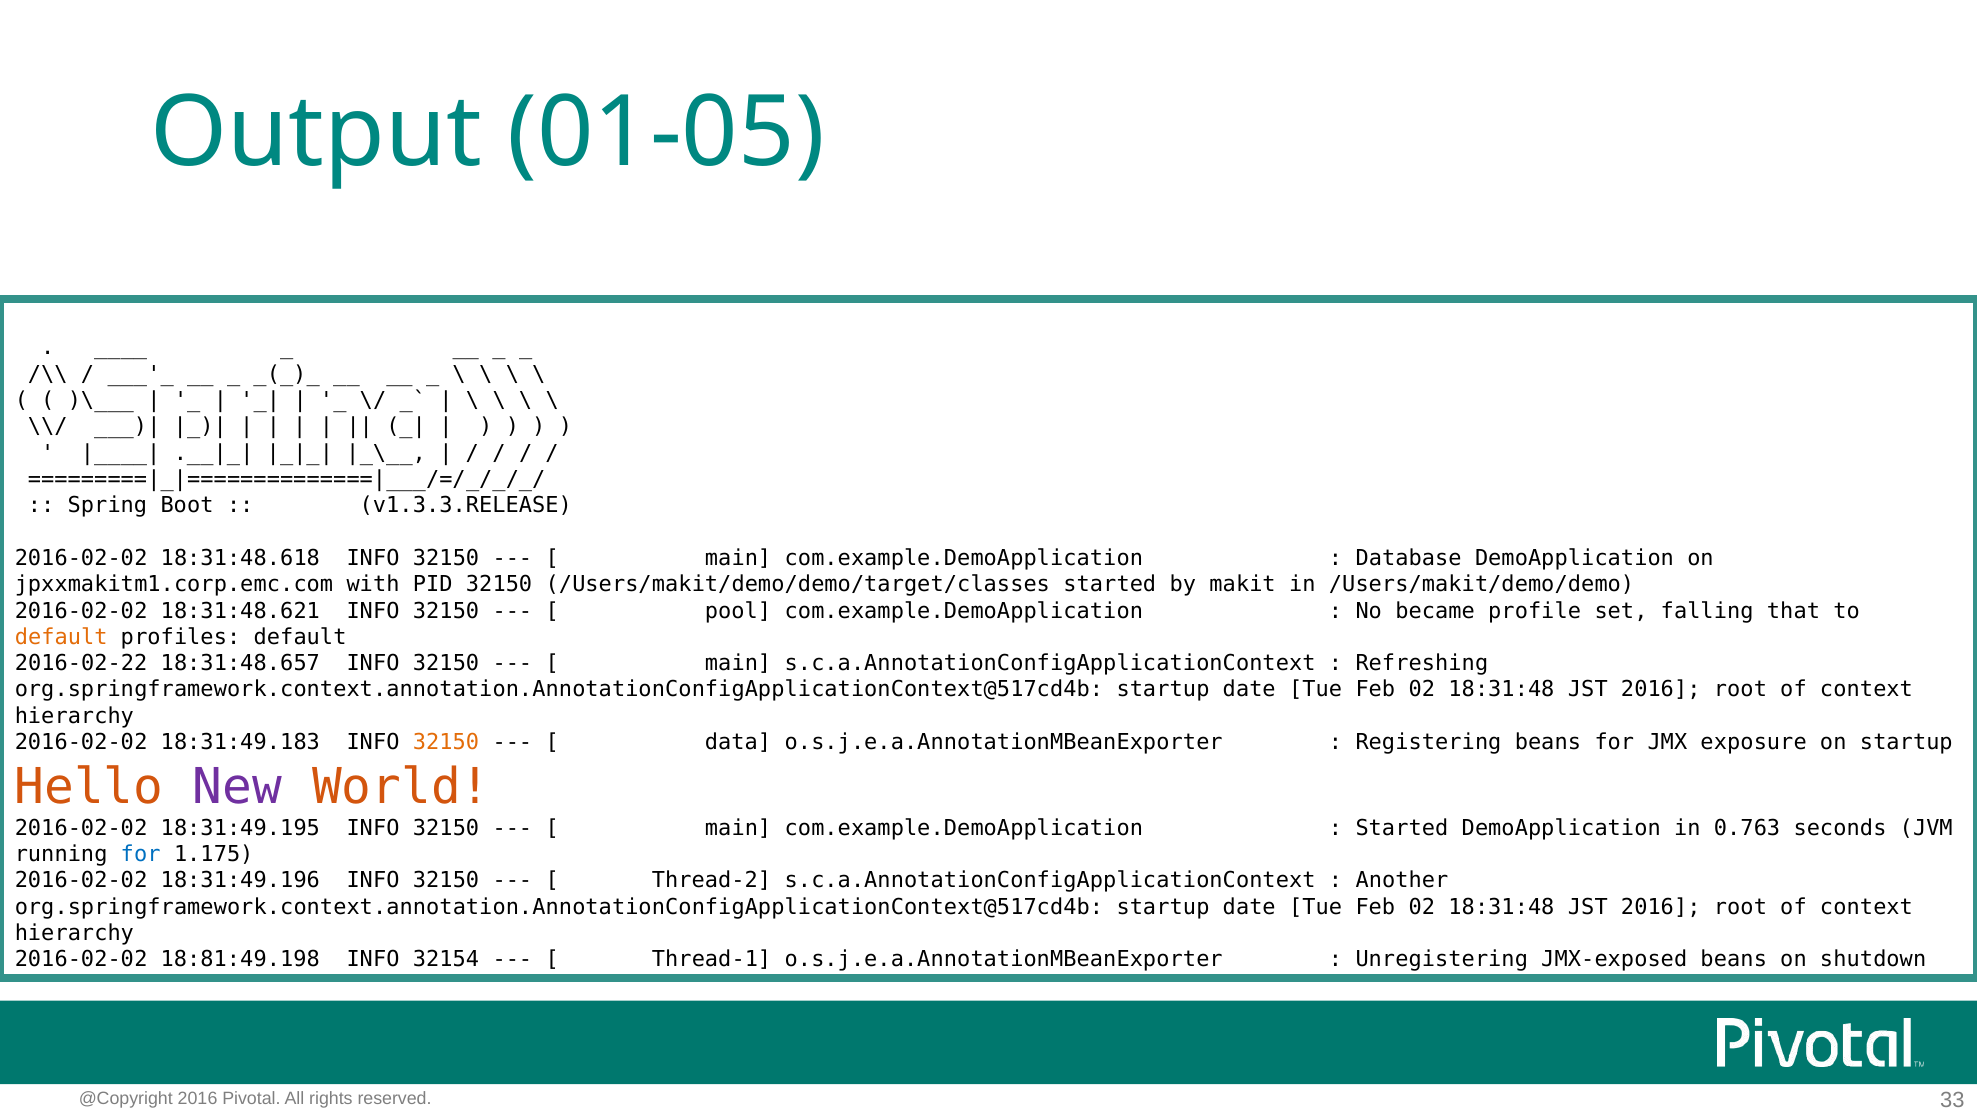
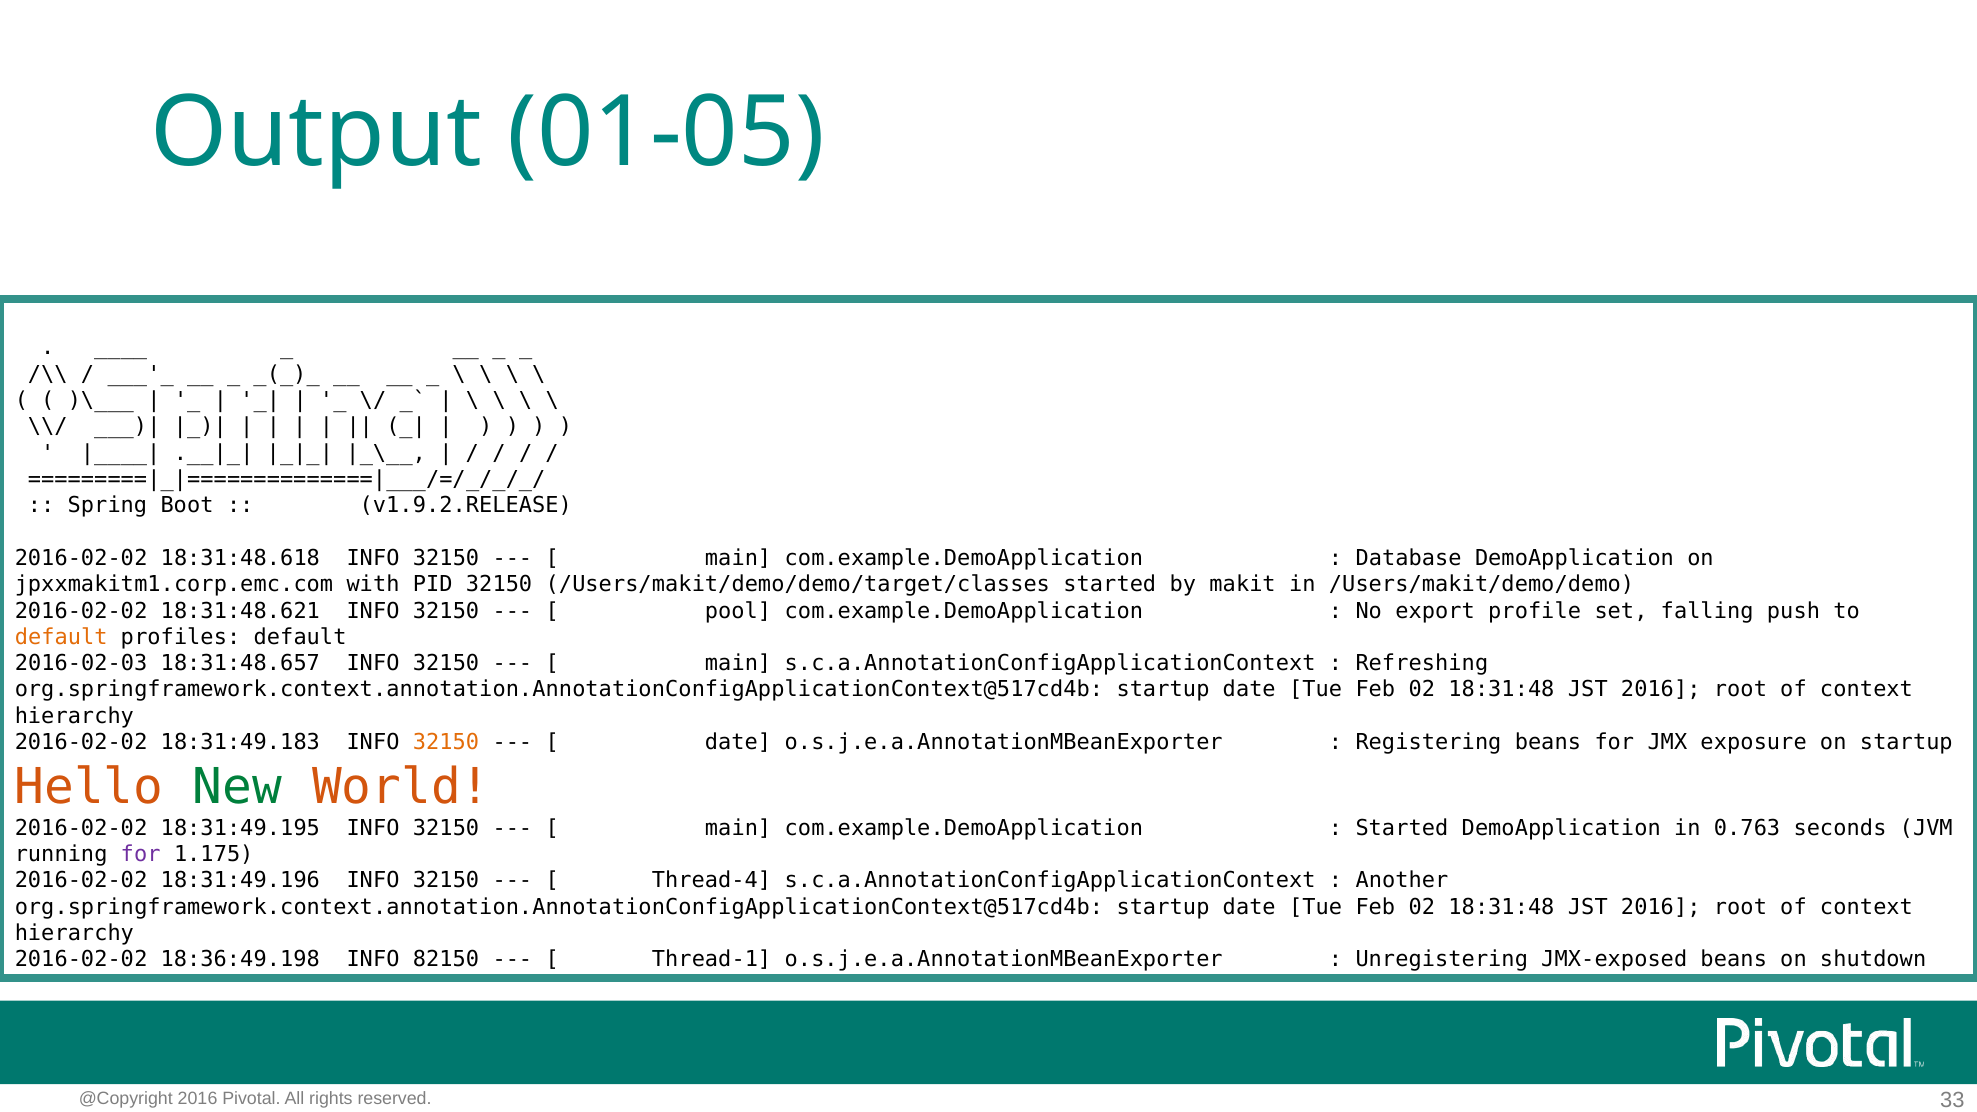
v1.3.3.RELEASE: v1.3.3.RELEASE -> v1.9.2.RELEASE (466, 506)
became: became -> export (1435, 611)
that: that -> push (1793, 611)
2016-02-22: 2016-02-22 -> 2016-02-03 (81, 663)
data: data -> date (738, 742)
New colour: purple -> green (238, 787)
for colour: blue -> purple (141, 854)
Thread-2: Thread-2 -> Thread-4 (712, 881)
18:81:49.198: 18:81:49.198 -> 18:36:49.198 (240, 960)
32154: 32154 -> 82150 (446, 960)
